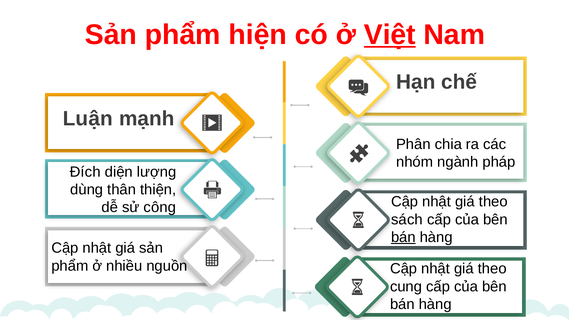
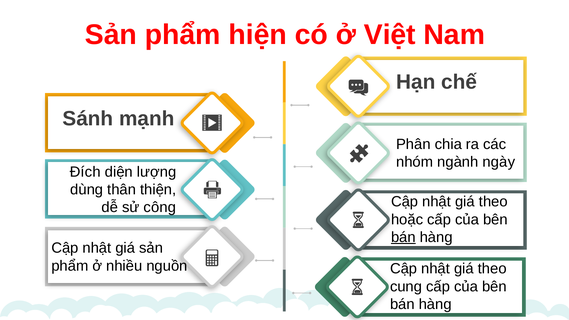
Việt underline: present -> none (390, 35)
Luận: Luận -> Sánh (88, 119)
pháp: pháp -> ngày (499, 162)
sách: sách -> hoặc (407, 219)
